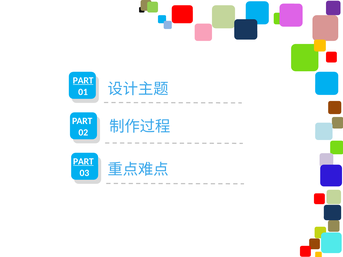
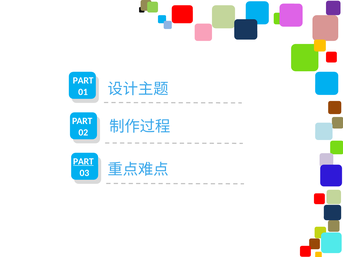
PART underline: present -> none (83, 81)
